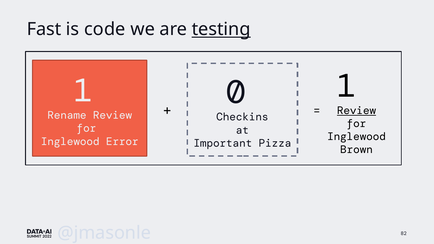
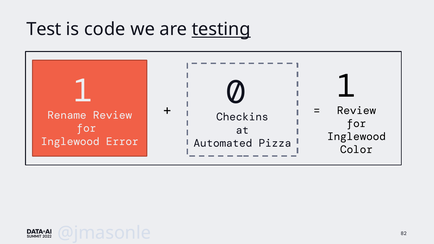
Fast: Fast -> Test (44, 29)
Review underline: present -> none (356, 111)
Important: Important -> Automated (223, 143)
Brown: Brown -> Color (356, 150)
